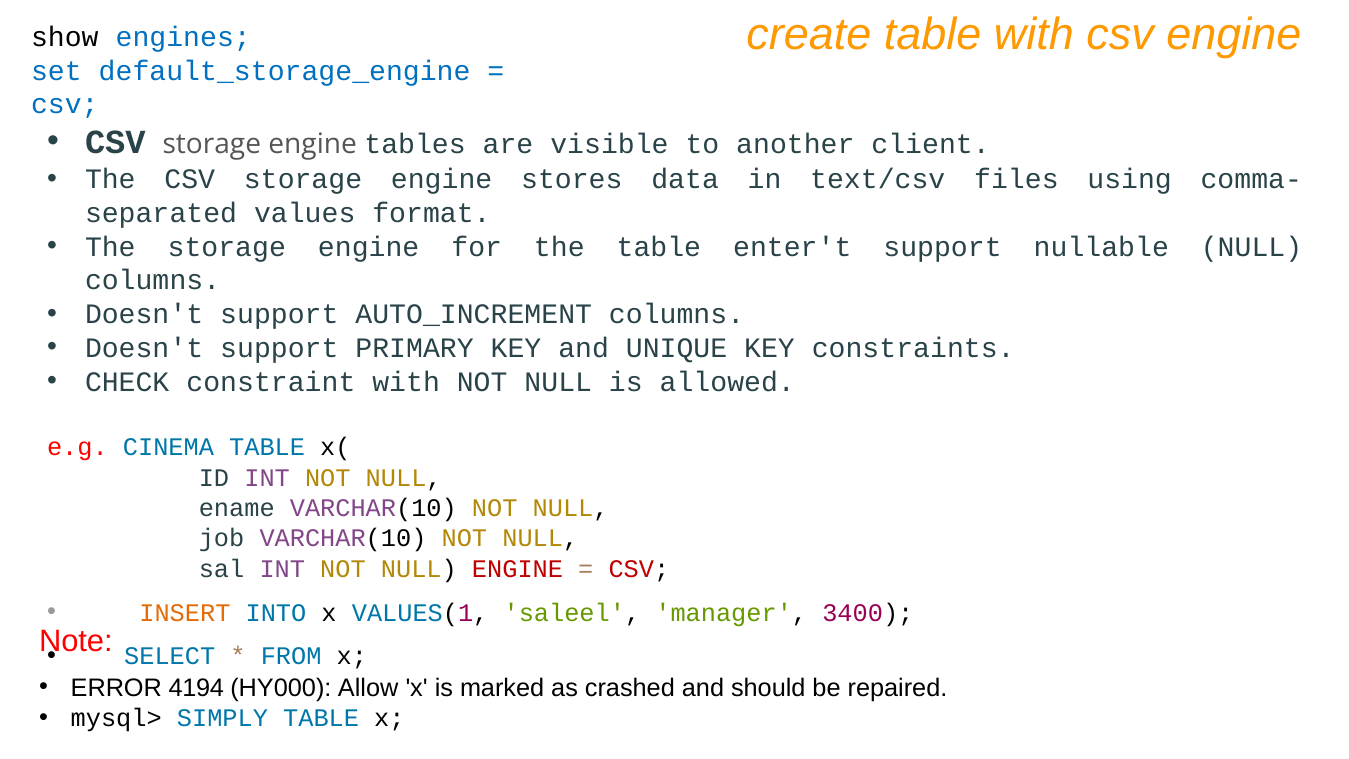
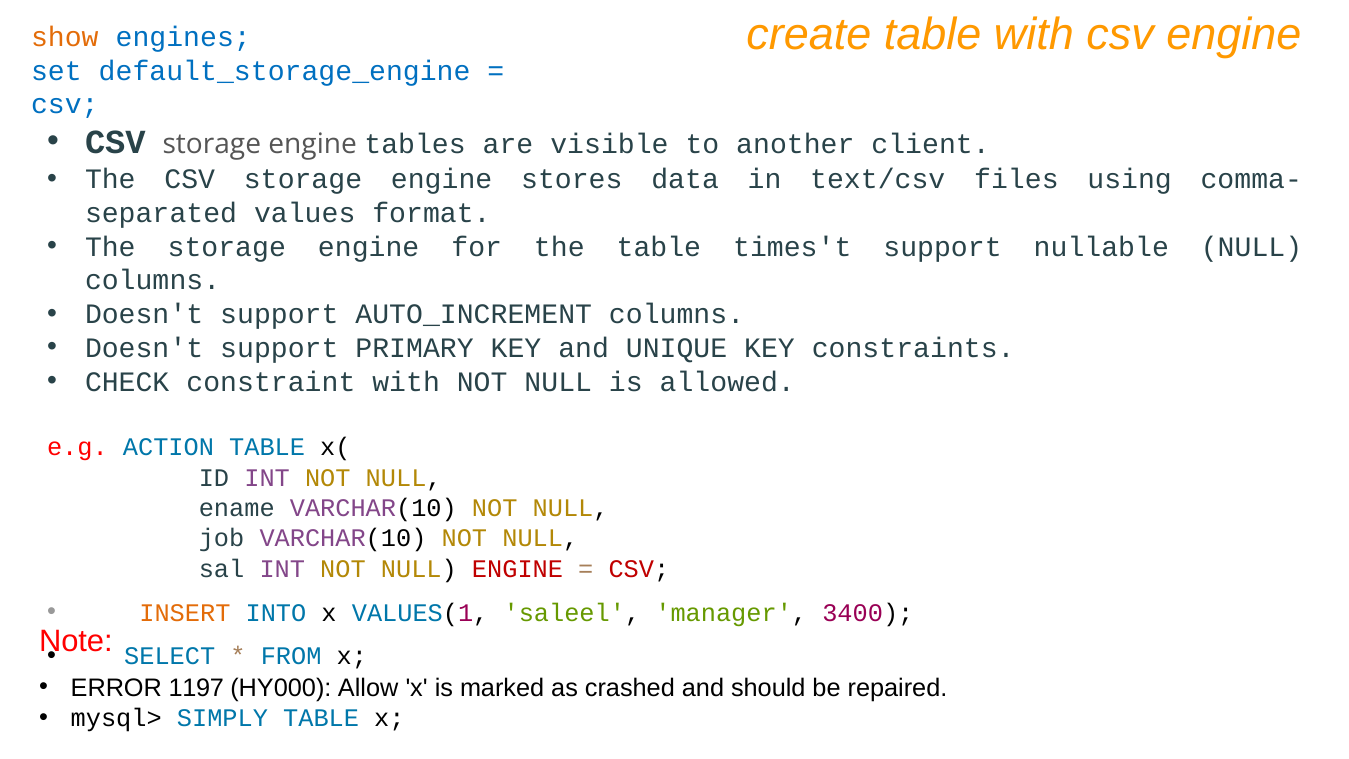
show colour: black -> orange (65, 37)
enter't: enter't -> times't (792, 247)
CINEMA: CINEMA -> ACTION (168, 447)
4194: 4194 -> 1197 (196, 688)
